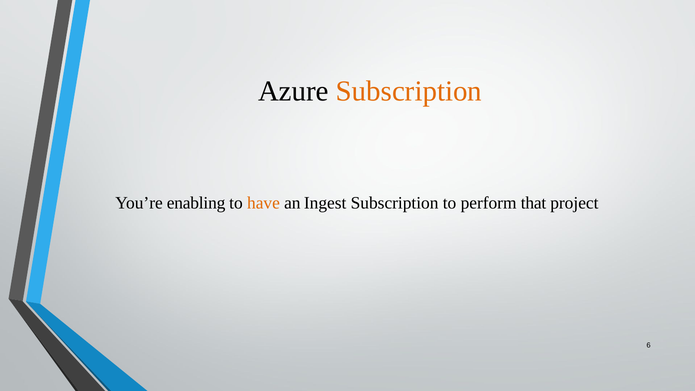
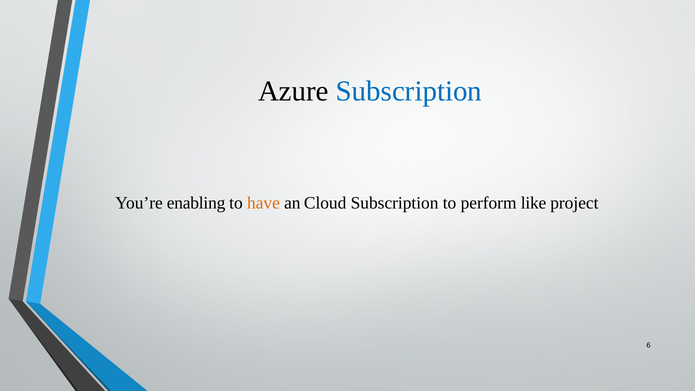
Subscription colour: orange -> blue (409, 91)
Ingest: Ingest -> Cloud (325, 203)
that: that -> like (534, 203)
